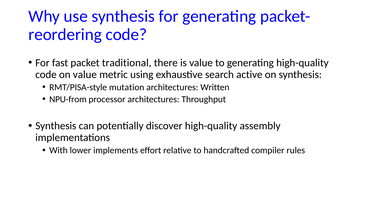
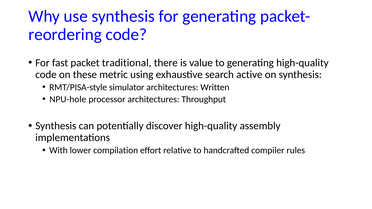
on value: value -> these (85, 75)
mutation: mutation -> simulator (127, 87)
NPU-from: NPU-from -> NPU-hole (68, 99)
implements: implements -> compilation (116, 151)
